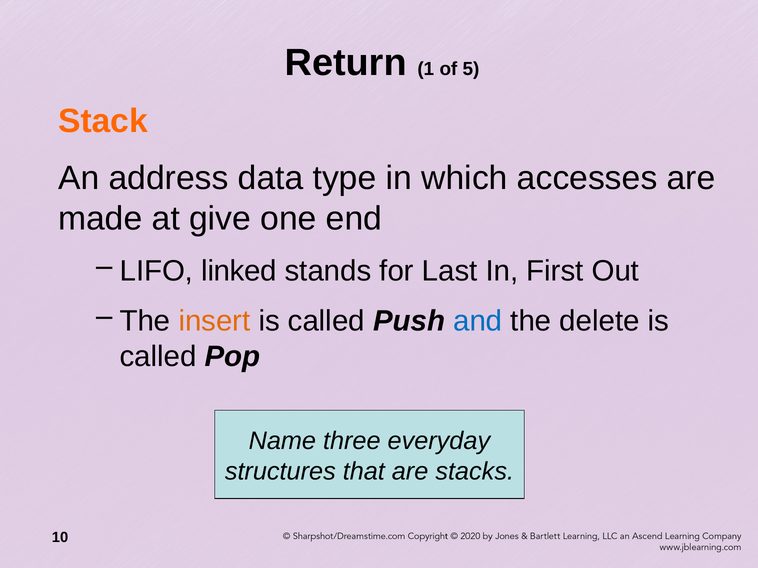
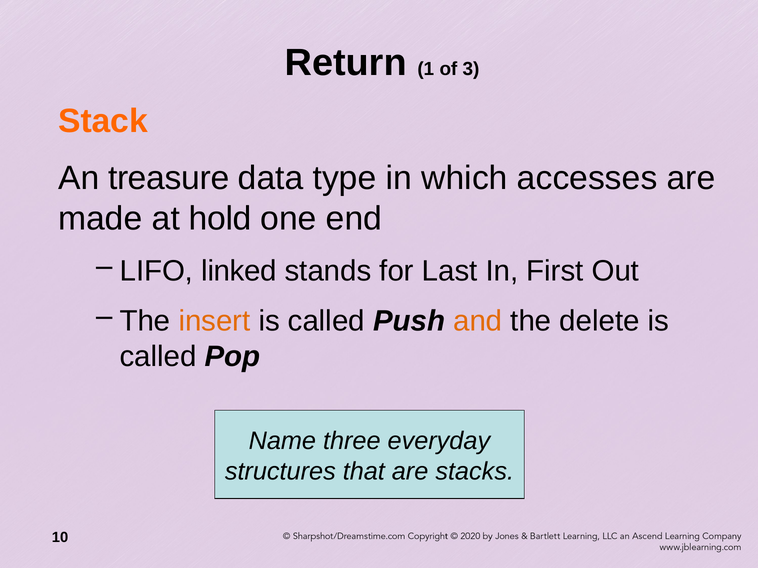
5: 5 -> 3 (471, 69)
address: address -> treasure (169, 178)
give: give -> hold (220, 219)
and colour: blue -> orange (478, 321)
